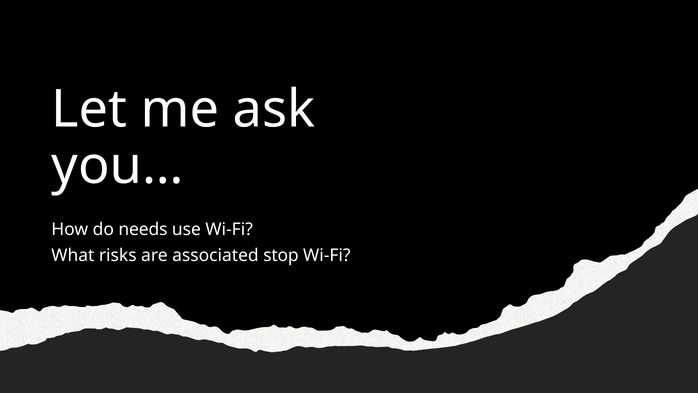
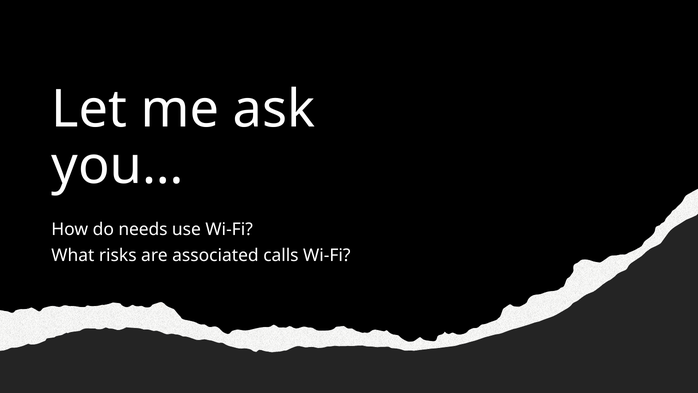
stop: stop -> calls (281, 255)
